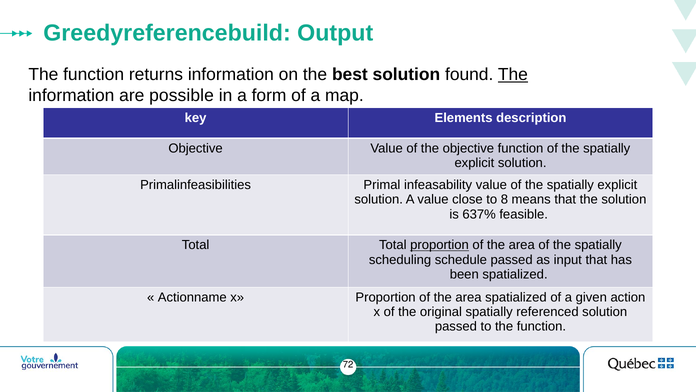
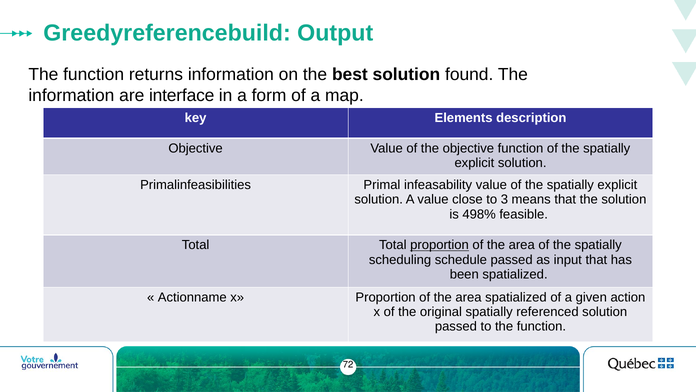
The underline: present -> none (513, 74)
possible: possible -> interface (182, 95)
8: 8 -> 3 (504, 199)
637%: 637% -> 498% (479, 214)
